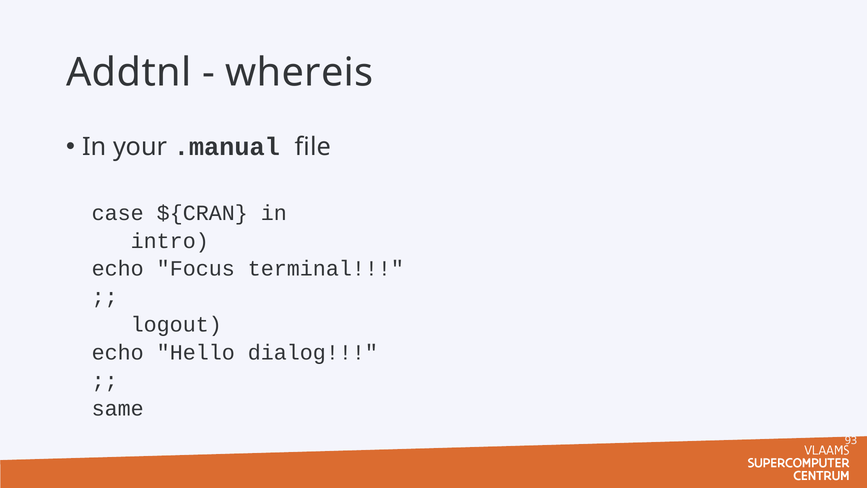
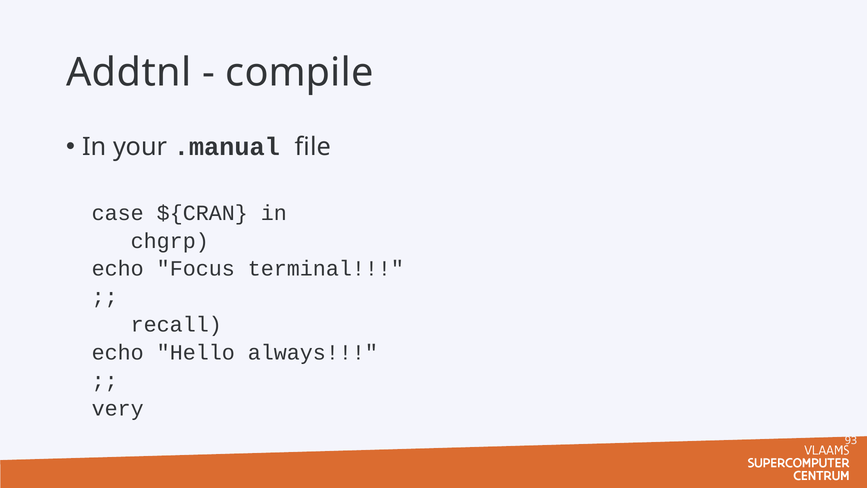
whereis: whereis -> compile (299, 73)
intro: intro -> chgrp (170, 241)
logout: logout -> recall (176, 324)
dialog: dialog -> always (313, 352)
same: same -> very (118, 408)
